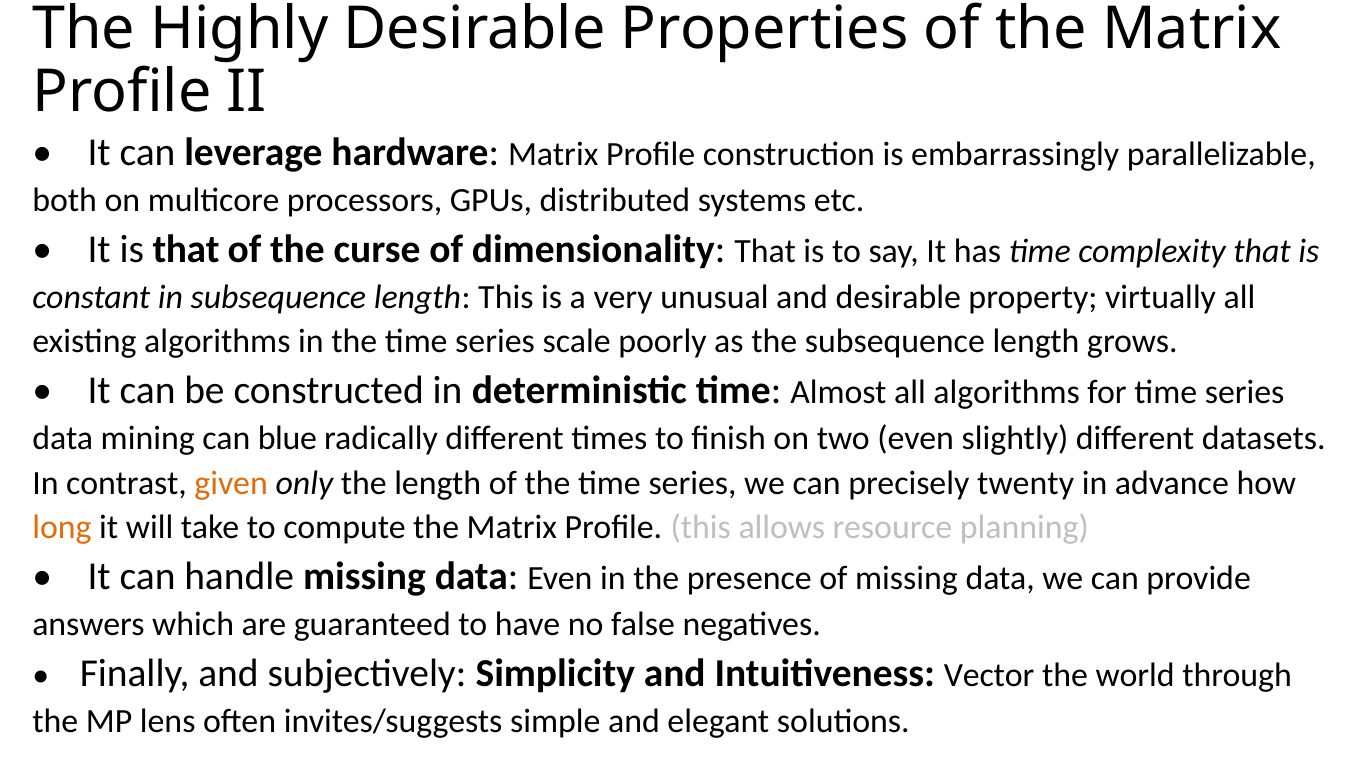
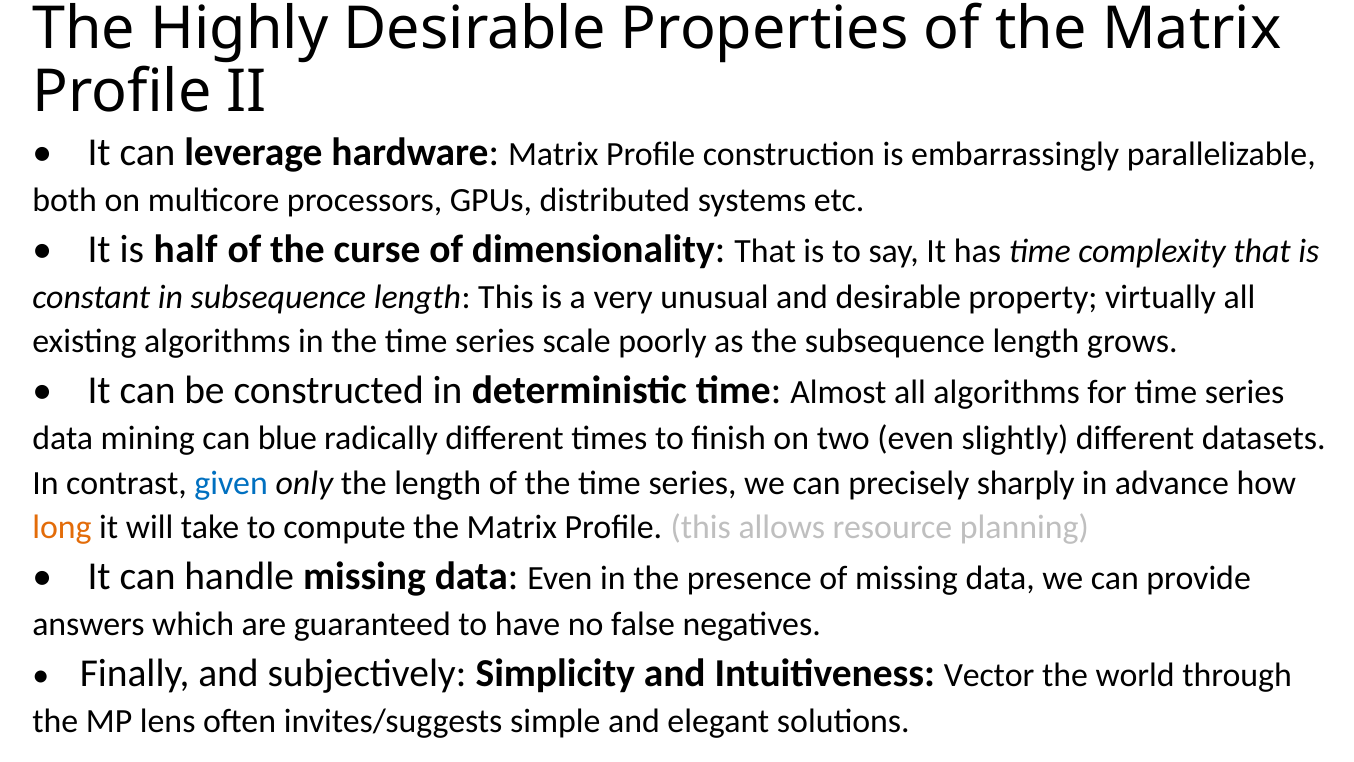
is that: that -> half (186, 249)
given colour: orange -> blue (231, 483)
twenty: twenty -> sharply (1026, 483)
